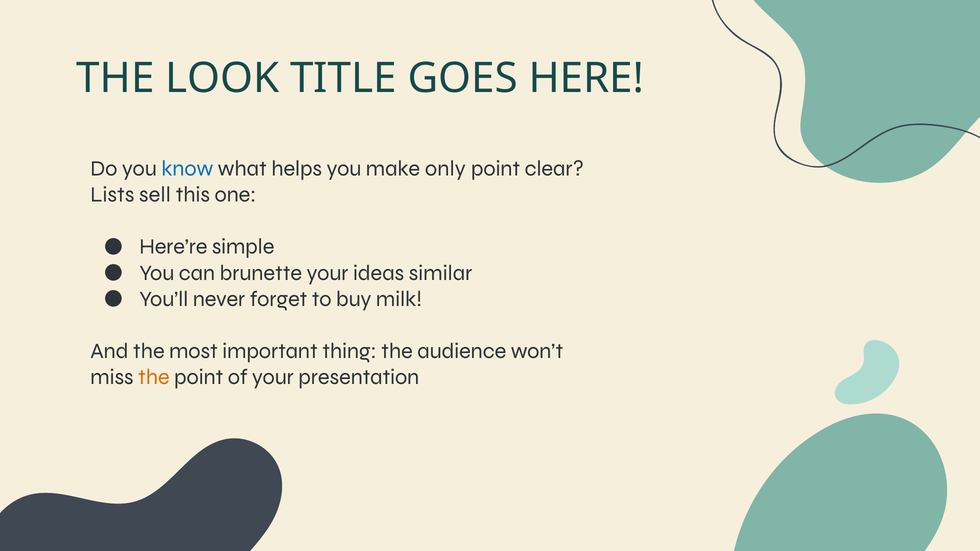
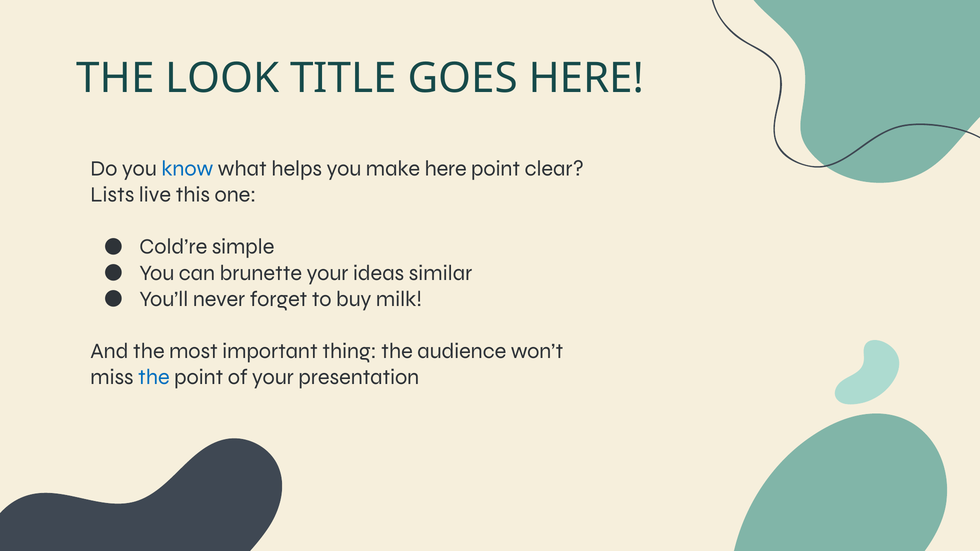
make only: only -> here (446, 168)
sell: sell -> live (155, 195)
Here’re: Here’re -> Cold’re (173, 247)
the colour: orange -> blue (154, 377)
